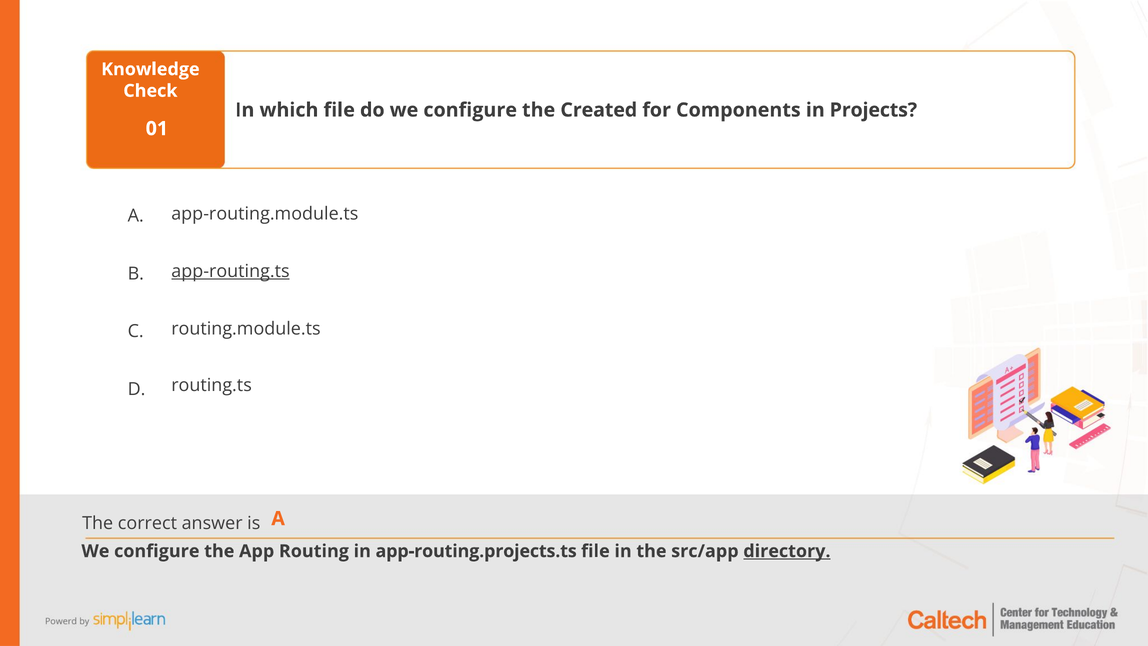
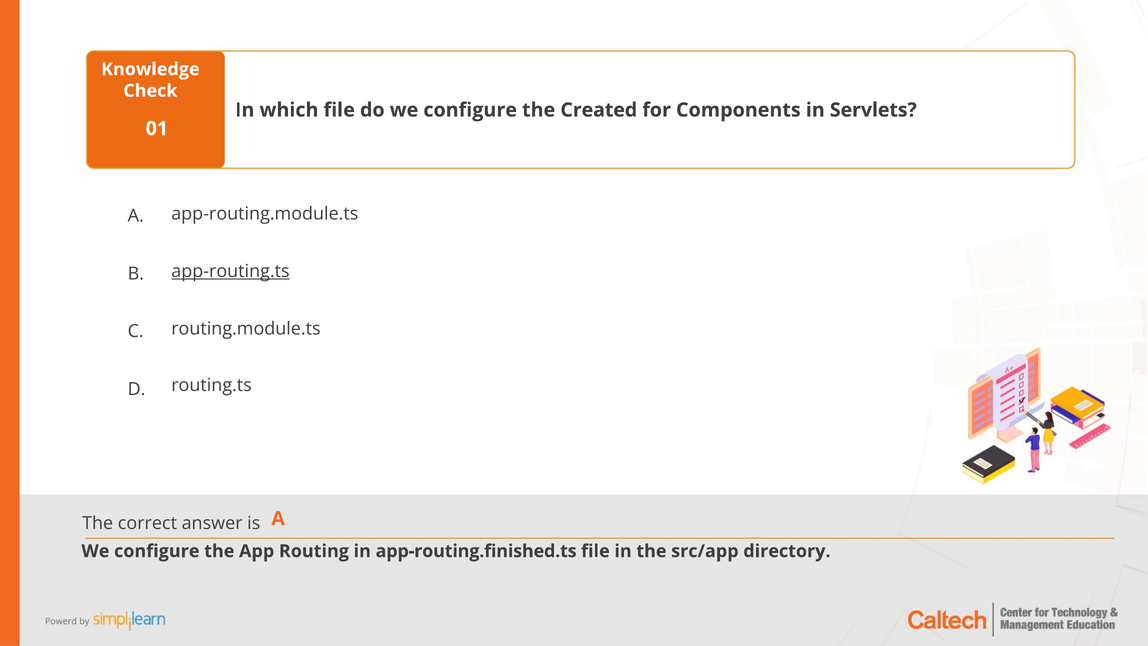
Projects: Projects -> Servlets (873, 110)
app-routing.projects.ts: app-routing.projects.ts -> app-routing.finished.ts (476, 551)
directory underline: present -> none (787, 551)
